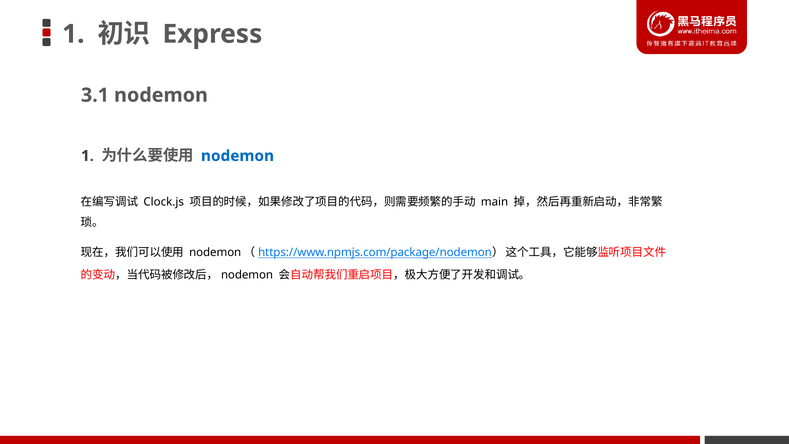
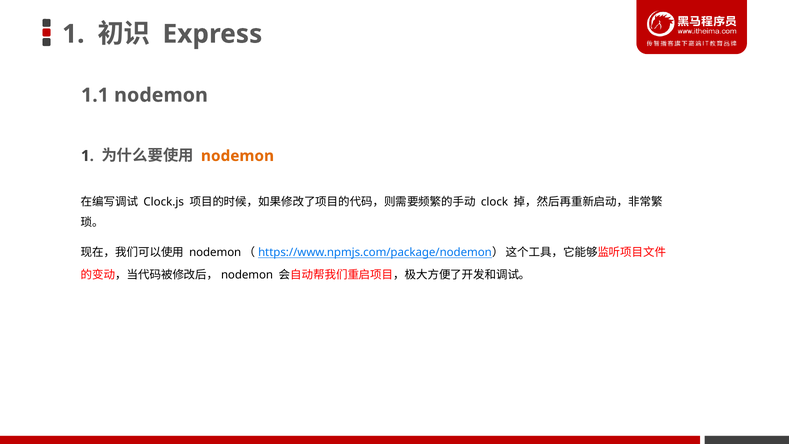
3.1: 3.1 -> 1.1 (95, 95)
nodemon colour: blue -> orange (237, 156)
main: main -> clock (495, 202)
